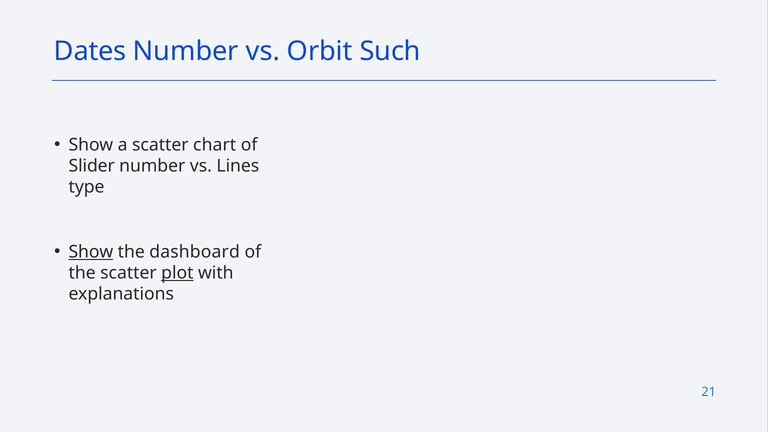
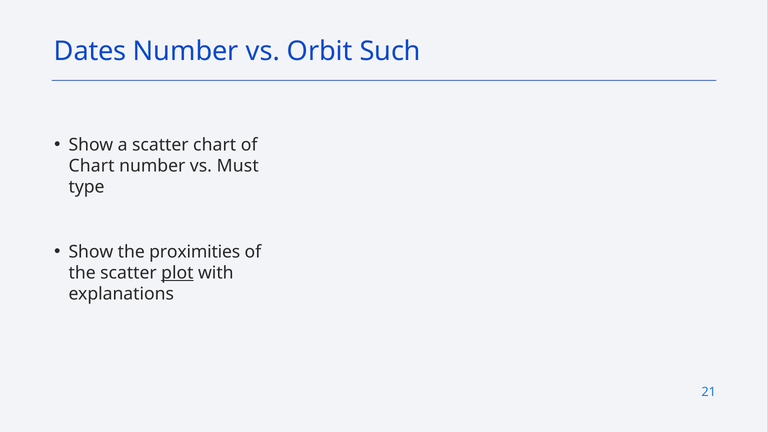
Slider: Slider -> Chart (92, 166)
Lines: Lines -> Must (238, 166)
Show underline: present -> none (91, 252)
dashboard: dashboard -> proximities (195, 252)
